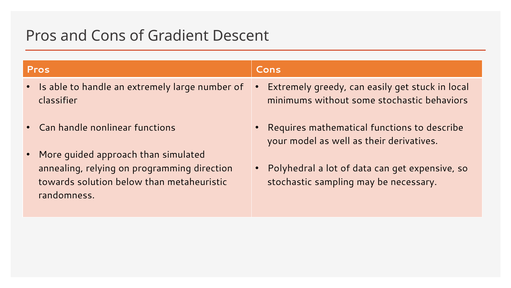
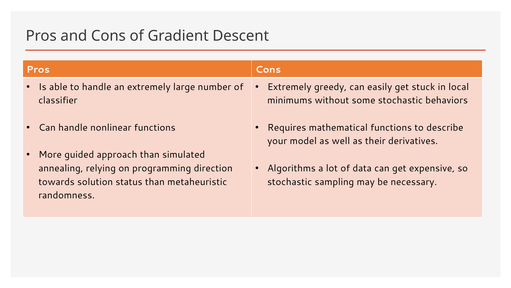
Polyhedral: Polyhedral -> Algorithms (291, 168)
below: below -> status (129, 181)
